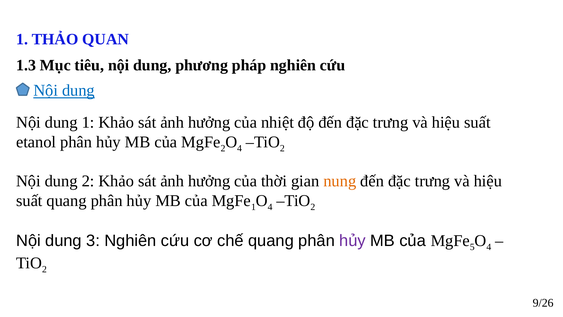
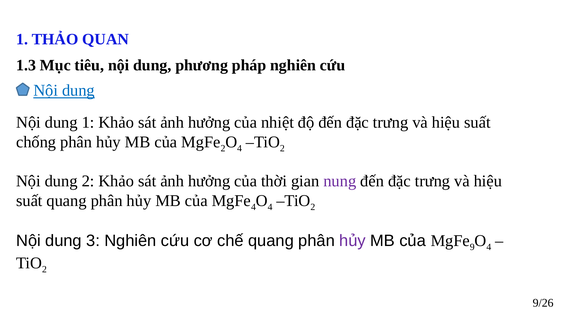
etanol: etanol -> chống (36, 142)
nung colour: orange -> purple (340, 181)
1: 1 -> 4 (254, 207)
5: 5 -> 9 (472, 247)
